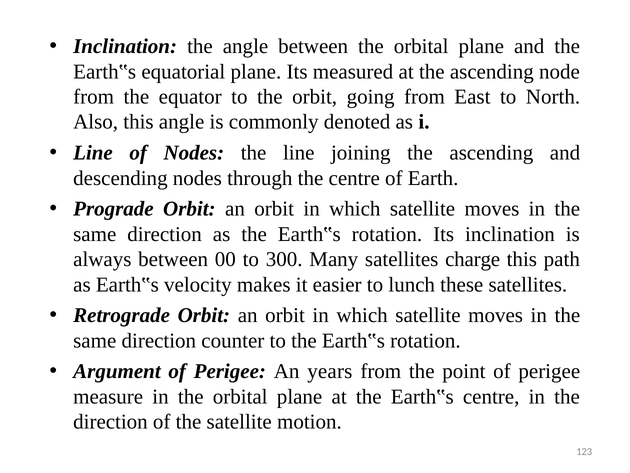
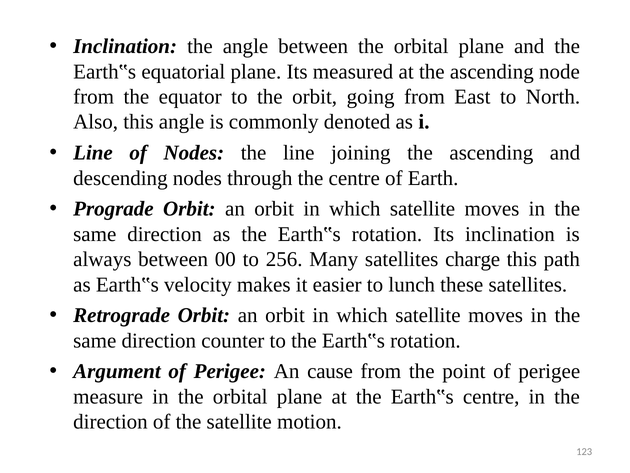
300: 300 -> 256 (284, 259)
years: years -> cause (330, 371)
